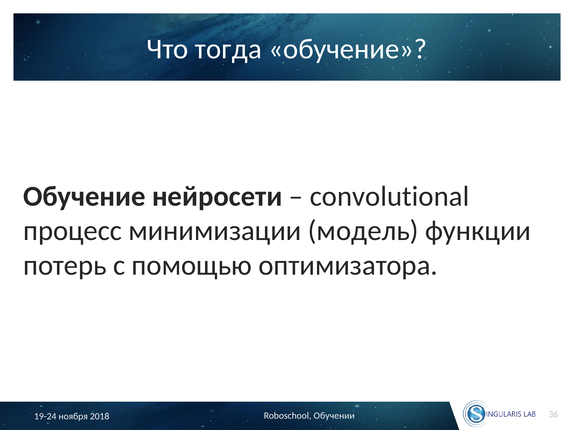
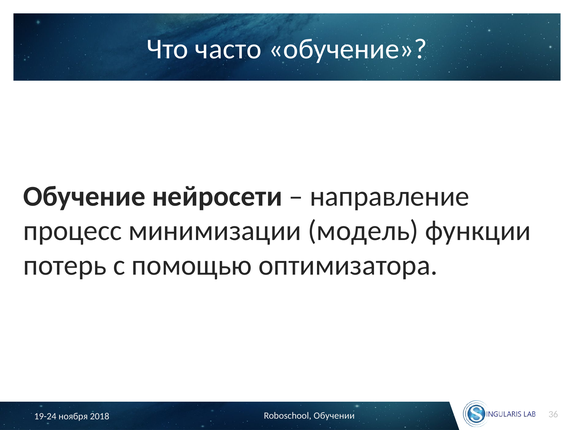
тогда: тогда -> часто (228, 49)
convolutional: convolutional -> направление (390, 197)
